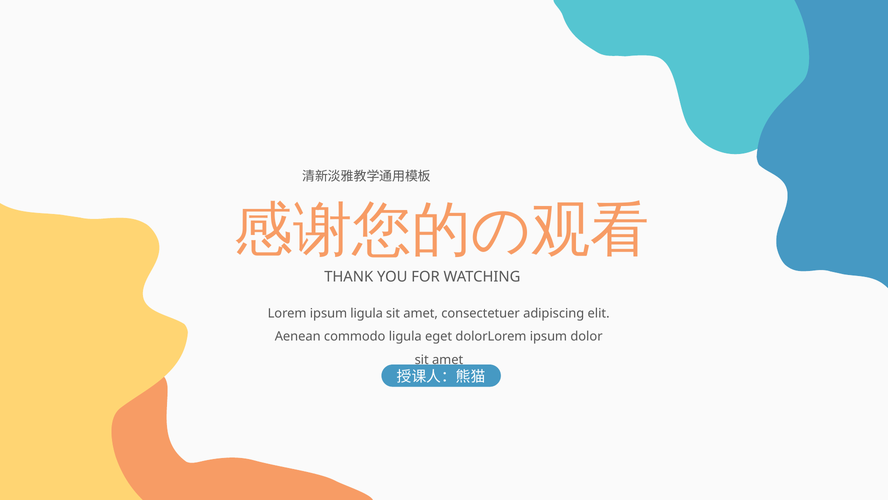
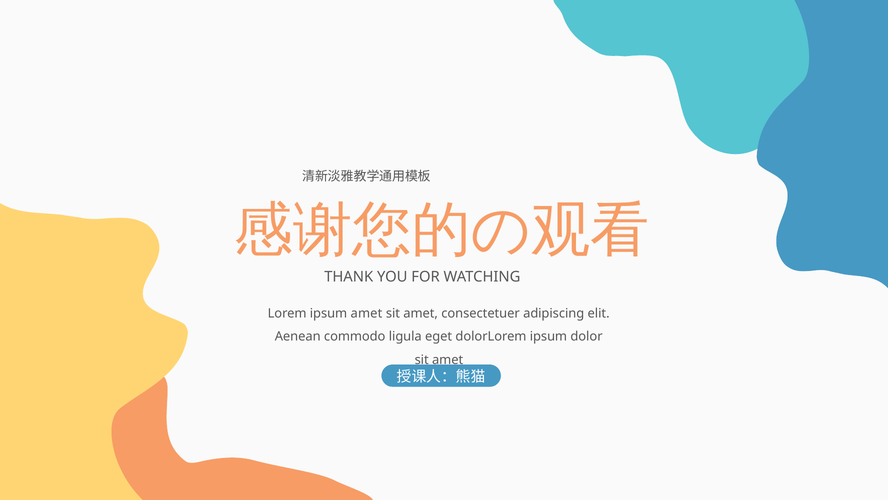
ipsum ligula: ligula -> amet (366, 313)
